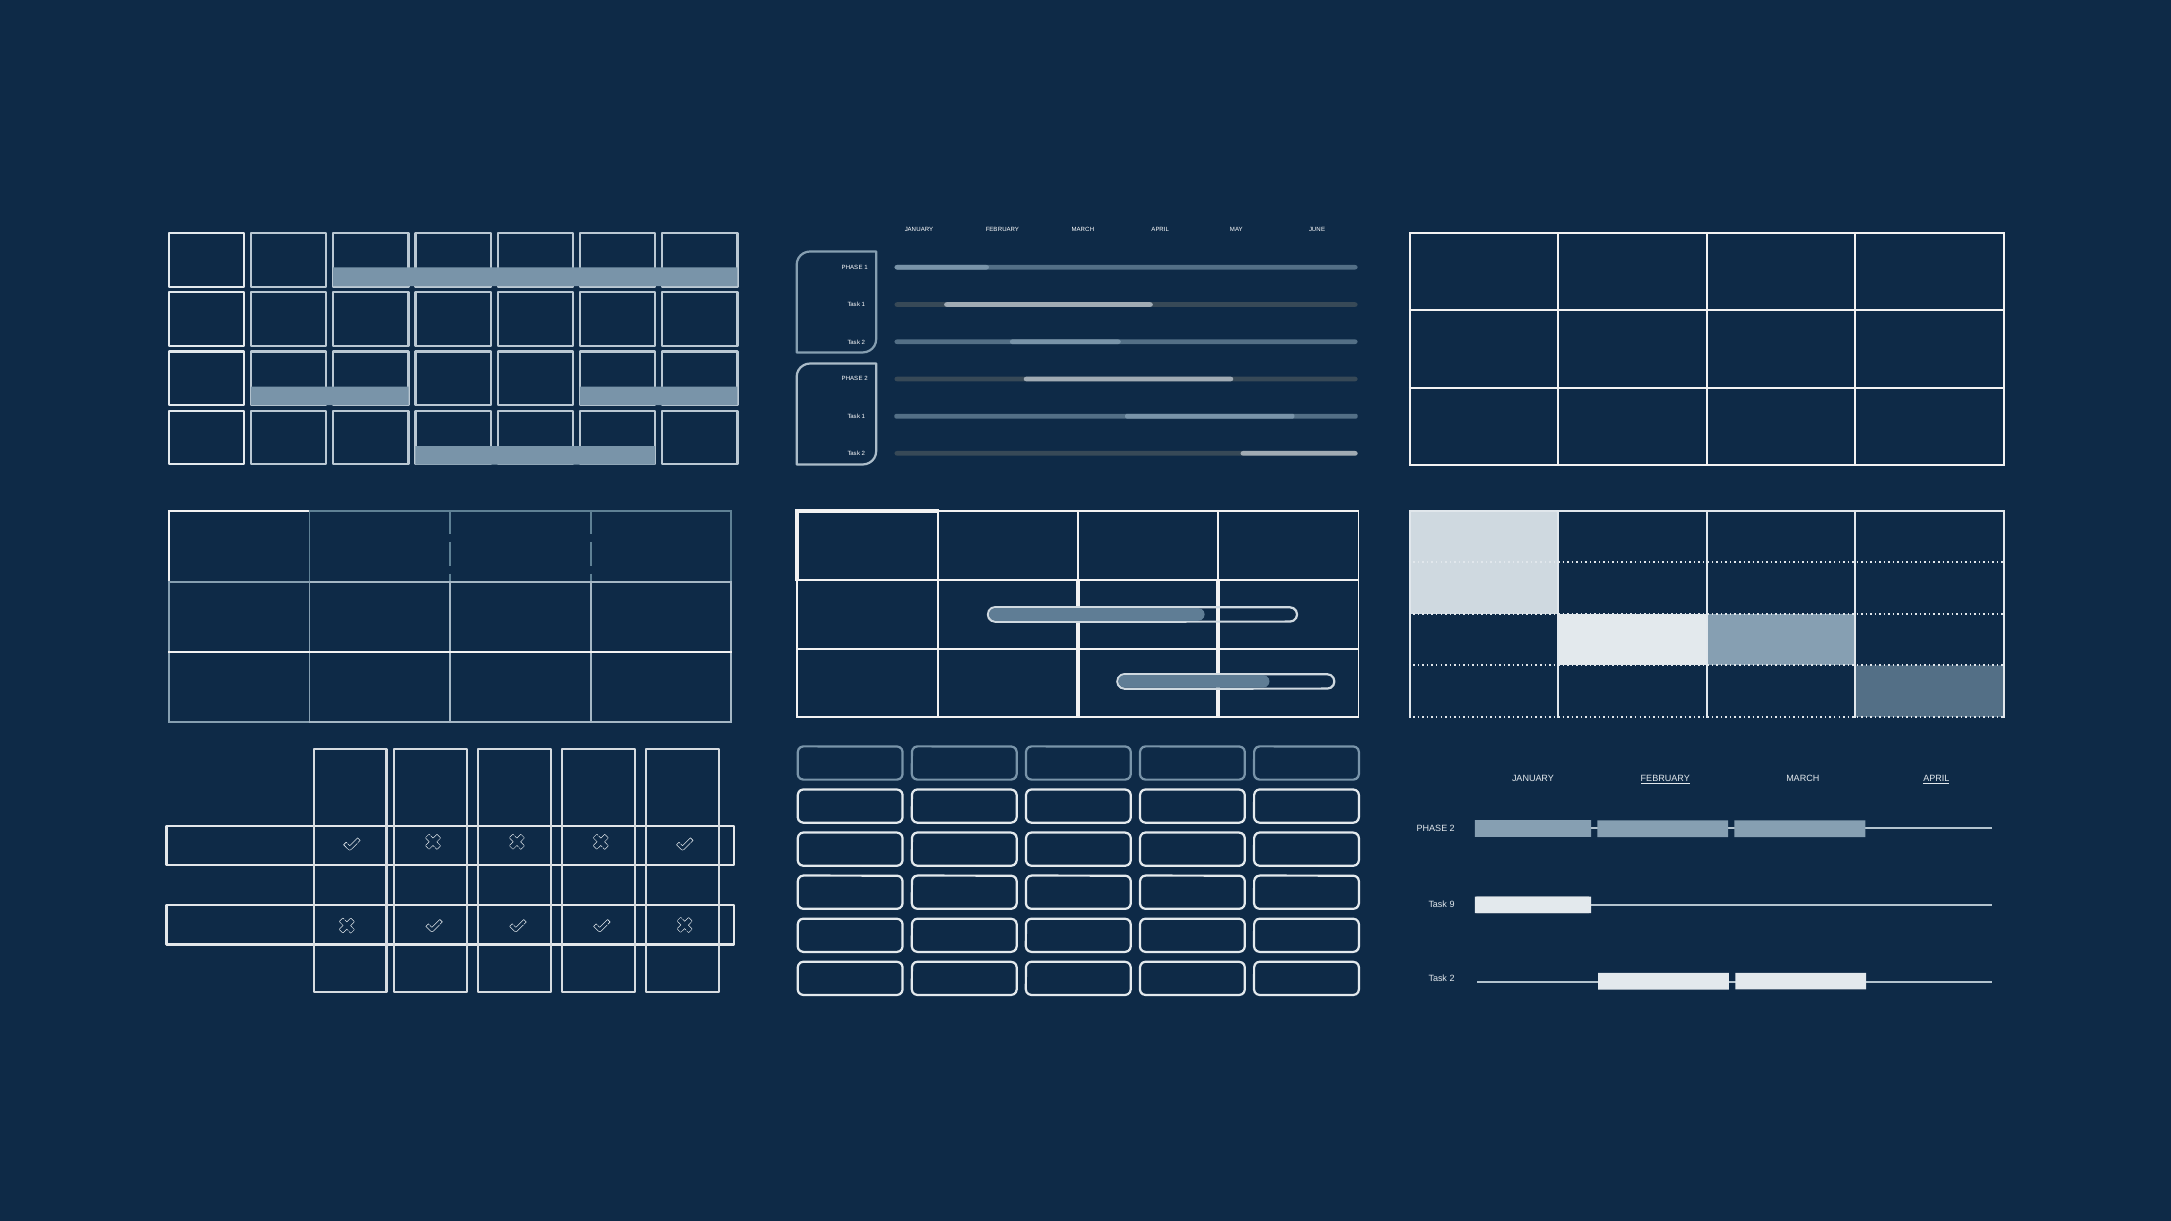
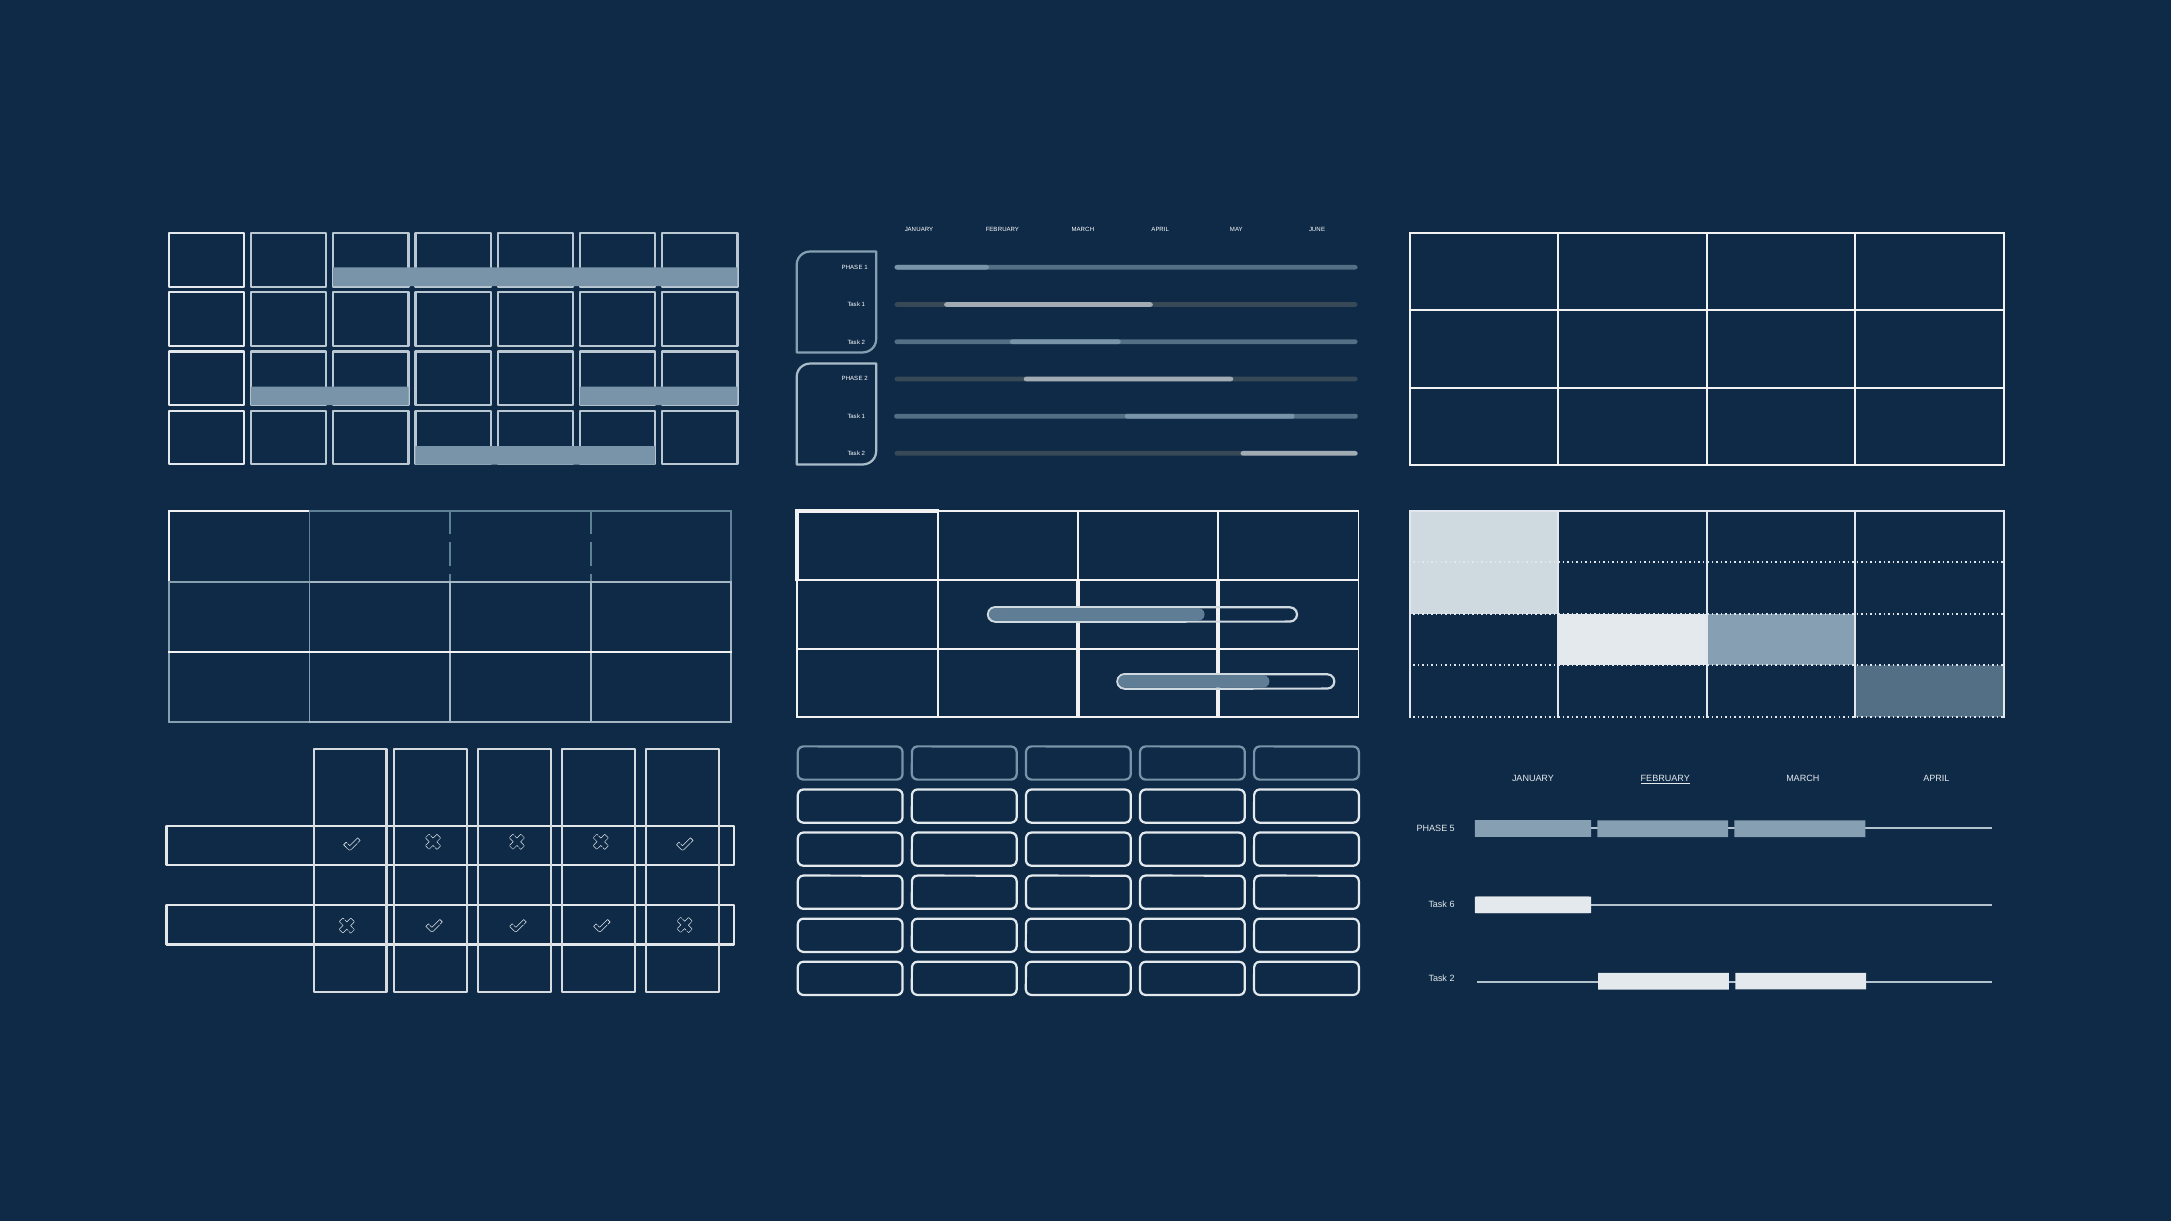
APRIL underline: present -> none (1936, 779)
2: 2 -> 5 (1452, 829)
9: 9 -> 6 (1452, 904)
